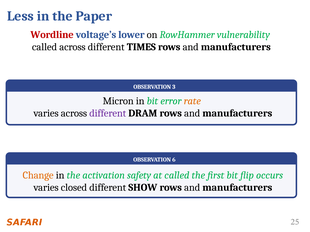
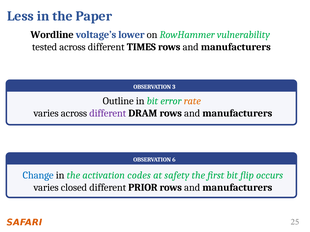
Wordline colour: red -> black (52, 35)
called: called -> tested (45, 47)
Micron: Micron -> Outline (118, 101)
Change colour: orange -> blue (38, 176)
safety: safety -> codes (139, 176)
at called: called -> safety (177, 176)
SHOW: SHOW -> PRIOR (143, 188)
